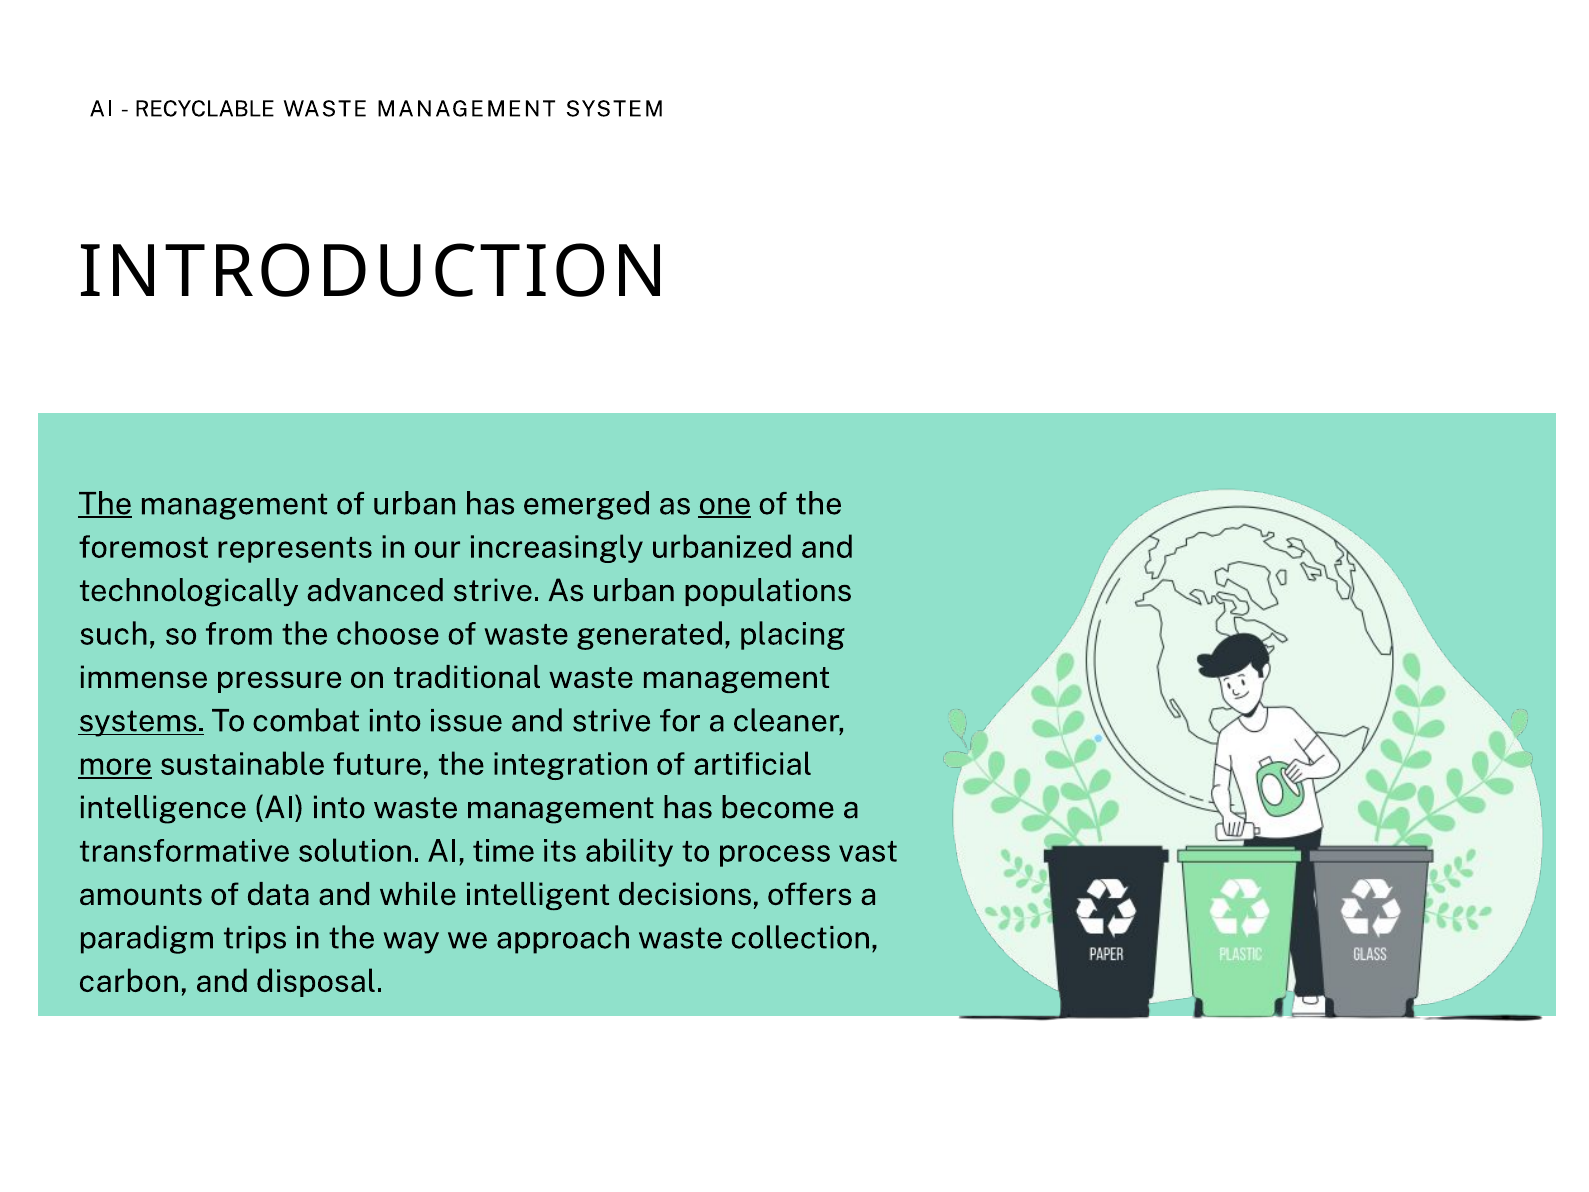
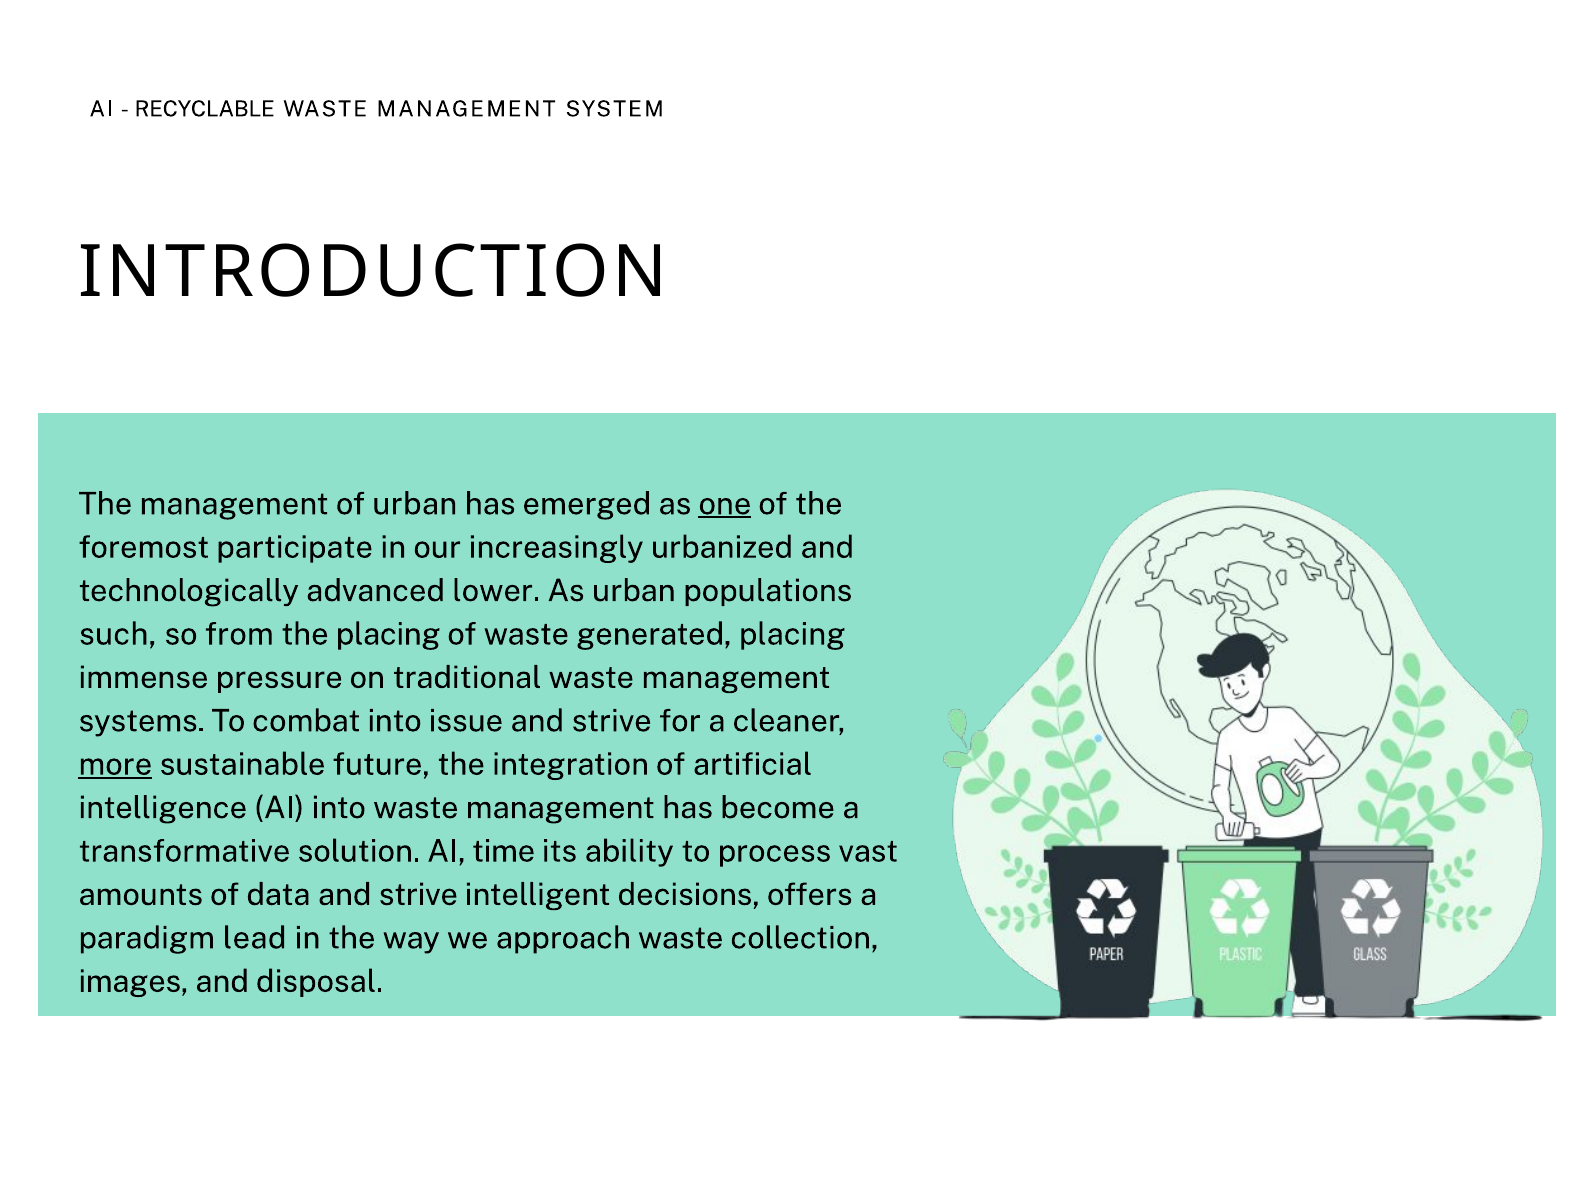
The underline: present -> none (105, 504)
represents: represents -> participate (295, 547)
advanced strive: strive -> lower (496, 591)
the choose: choose -> placing (388, 634)
systems underline: present -> none (141, 721)
data and while: while -> strive (418, 895)
trips: trips -> lead (255, 938)
carbon: carbon -> images (133, 981)
